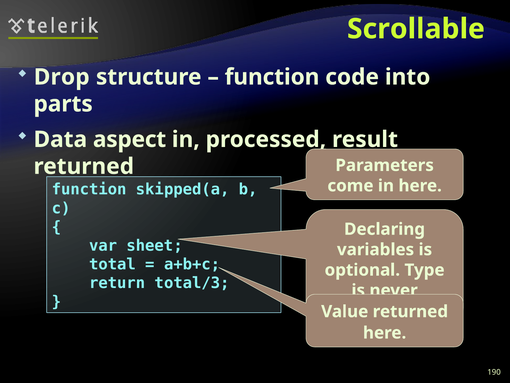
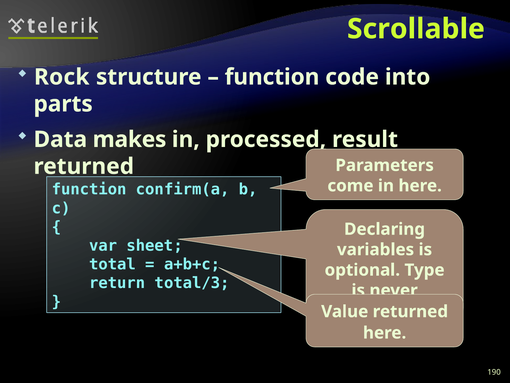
Drop: Drop -> Rock (62, 77)
aspect: aspect -> makes (130, 139)
skipped(a: skipped(a -> confirm(a (183, 189)
